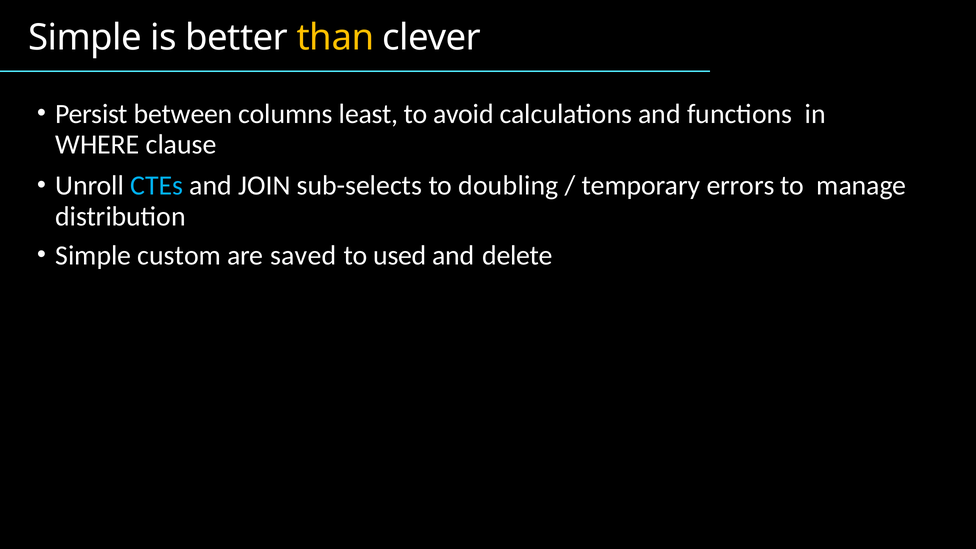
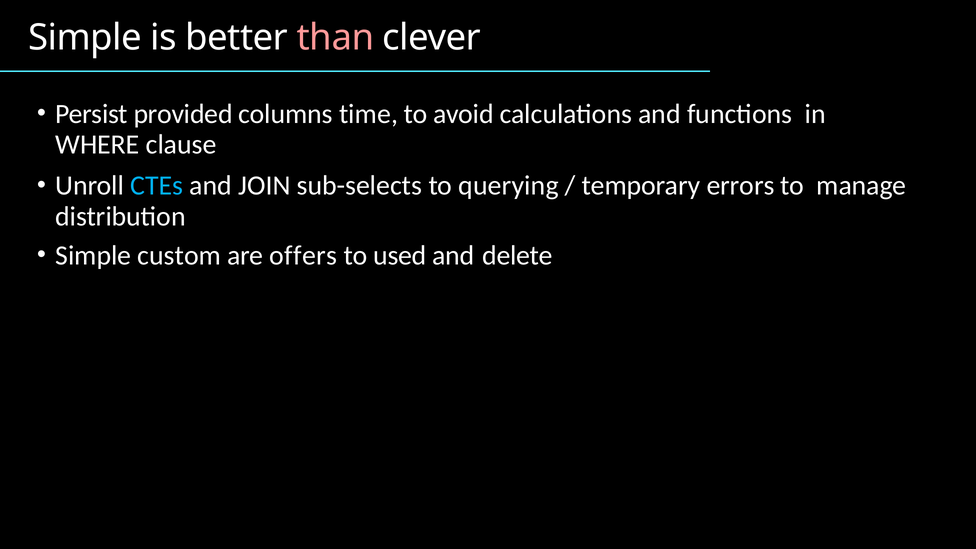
than colour: yellow -> pink (335, 38)
between: between -> provided (183, 114)
least: least -> time (368, 114)
doubling: doubling -> querying (508, 186)
saved: saved -> offers (303, 256)
